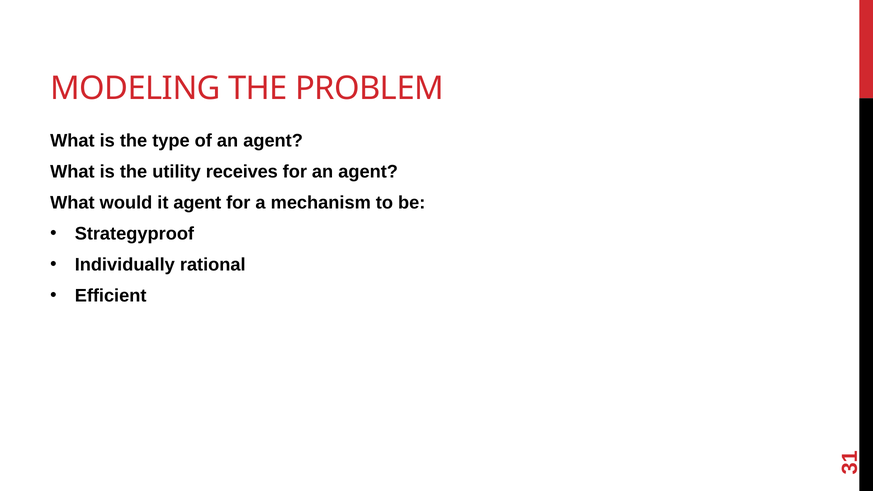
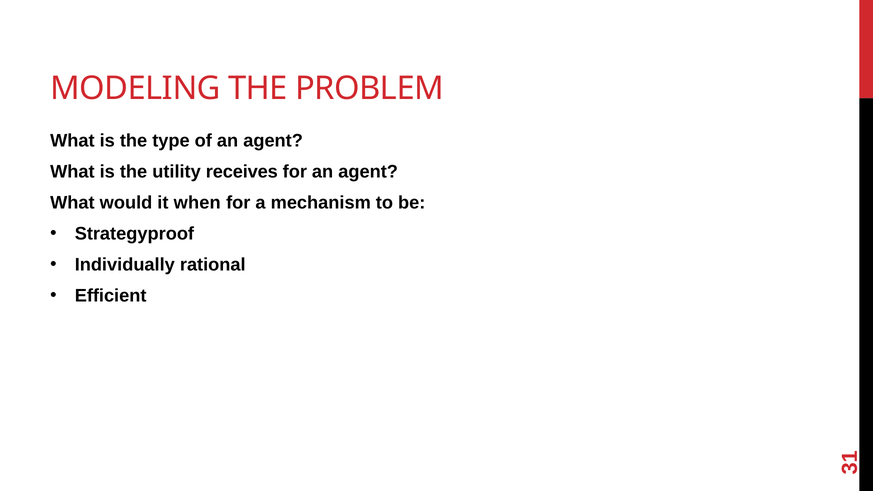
it agent: agent -> when (197, 203)
